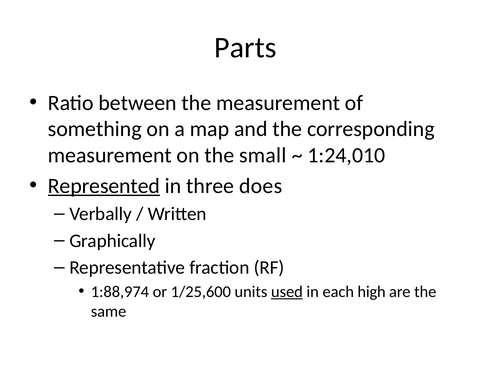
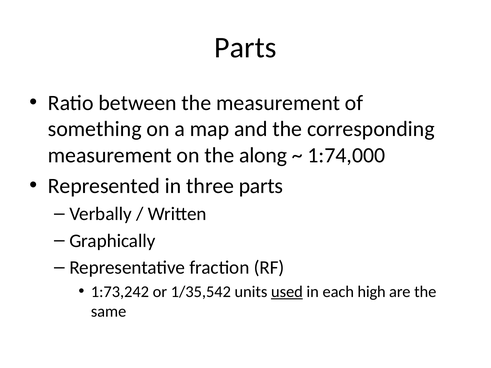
small: small -> along (263, 155)
1:24,010: 1:24,010 -> 1:74,000 (346, 155)
Represented underline: present -> none (104, 186)
three does: does -> parts (261, 186)
1:88,974: 1:88,974 -> 1:73,242 (120, 292)
1/25,600: 1/25,600 -> 1/35,542 (201, 292)
